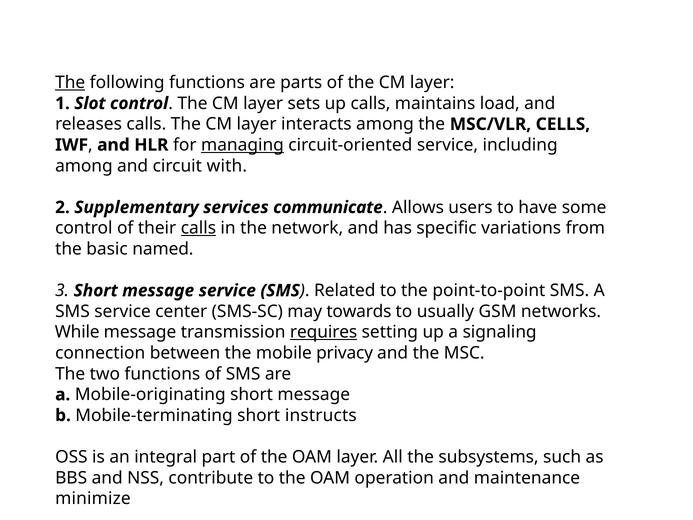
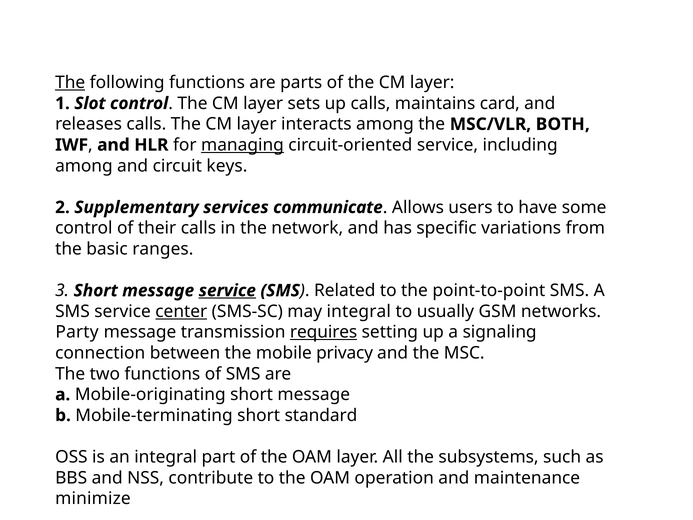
load: load -> card (500, 103)
CELLS: CELLS -> BOTH (563, 124)
with: with -> keys (227, 166)
calls underline: present -> none (198, 228)
named: named -> ranges (163, 249)
service underline: none -> present (227, 290)
center underline: none -> present (181, 311)
may towards: towards -> integral (359, 311)
While: While -> Party (77, 332)
instructs: instructs -> standard (321, 415)
